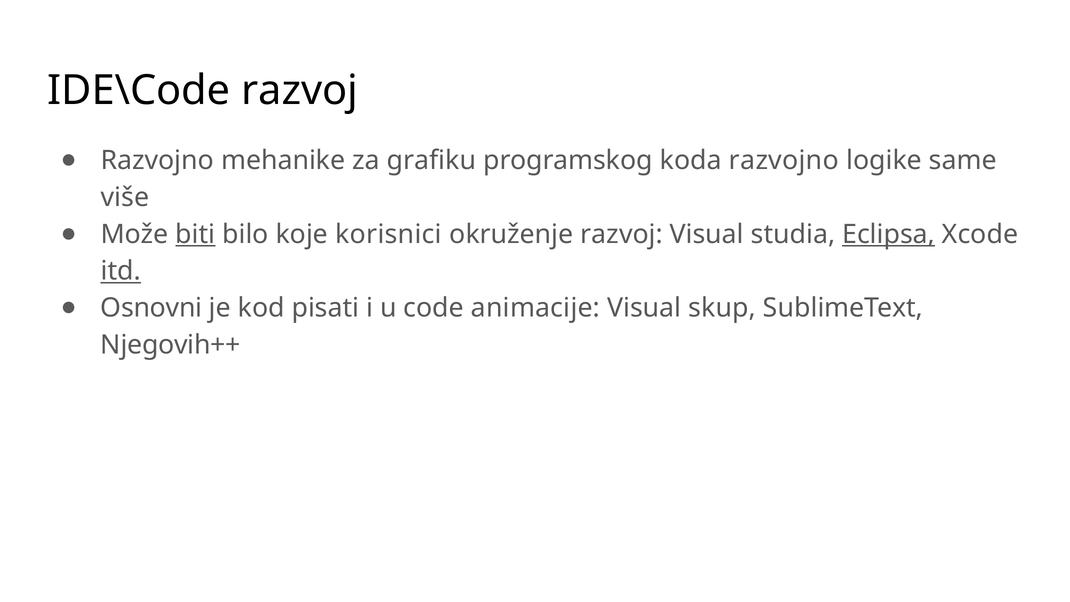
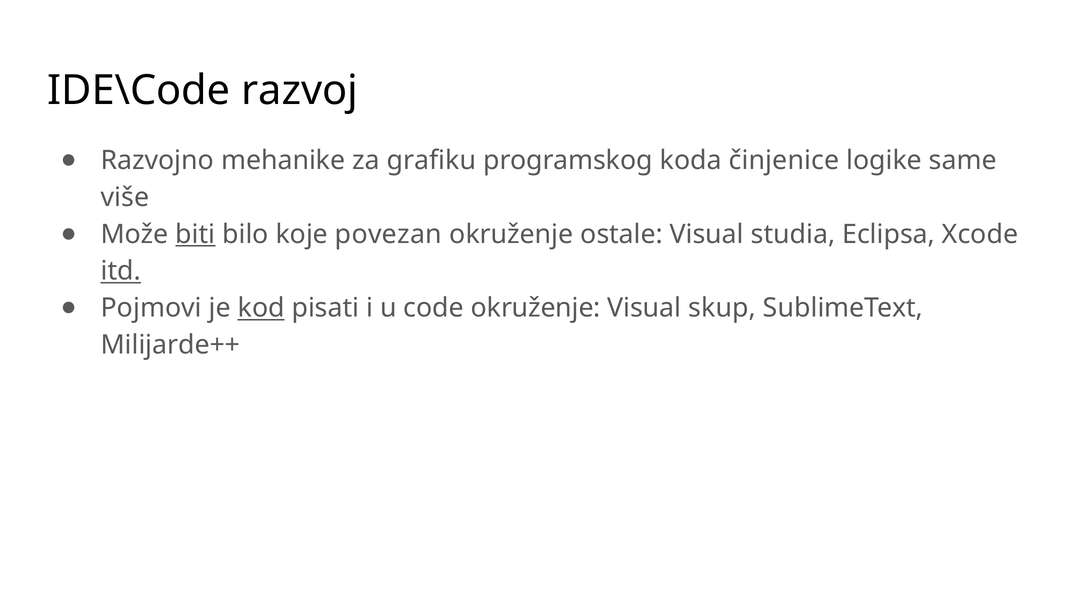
koda razvojno: razvojno -> činjenice (784, 160)
korisnici: korisnici -> povezan (388, 234)
okruženje razvoj: razvoj -> ostale (622, 234)
Eclipsa underline: present -> none (889, 234)
Osnovni: Osnovni -> Pojmovi (151, 308)
kod underline: none -> present (261, 308)
code animacije: animacije -> okruženje (536, 308)
Njegovih++: Njegovih++ -> Milijarde++ (170, 345)
